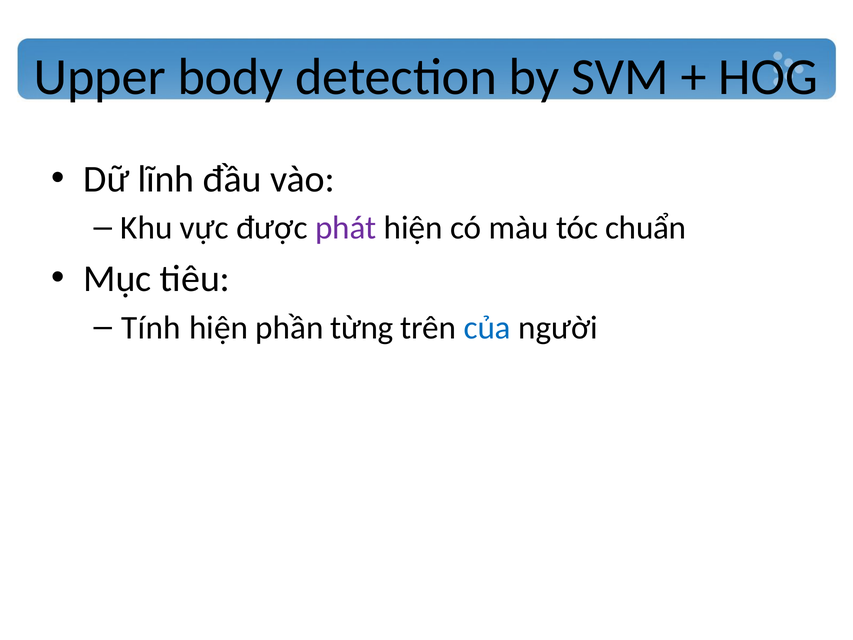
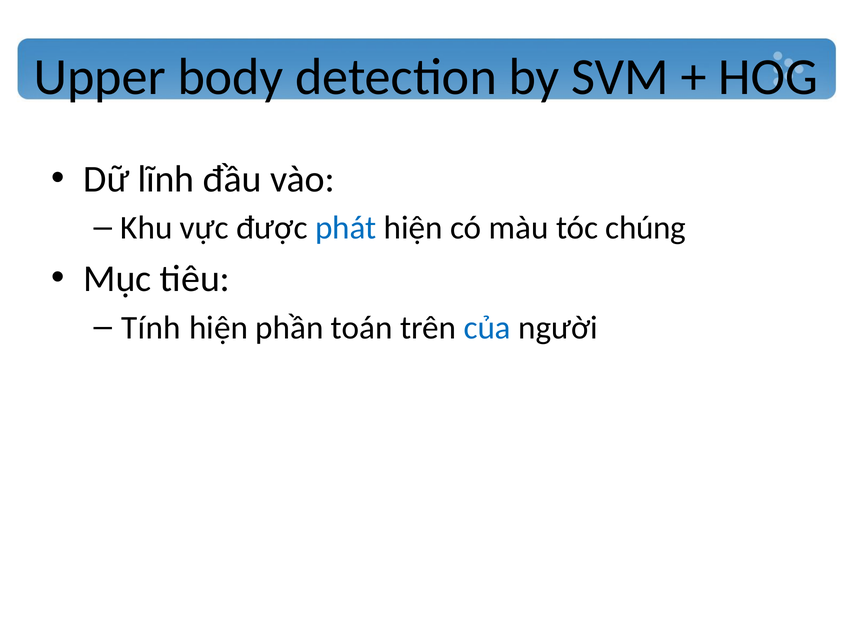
phát colour: purple -> blue (346, 228)
chuẩn: chuẩn -> chúng (646, 228)
từng: từng -> toán (362, 327)
